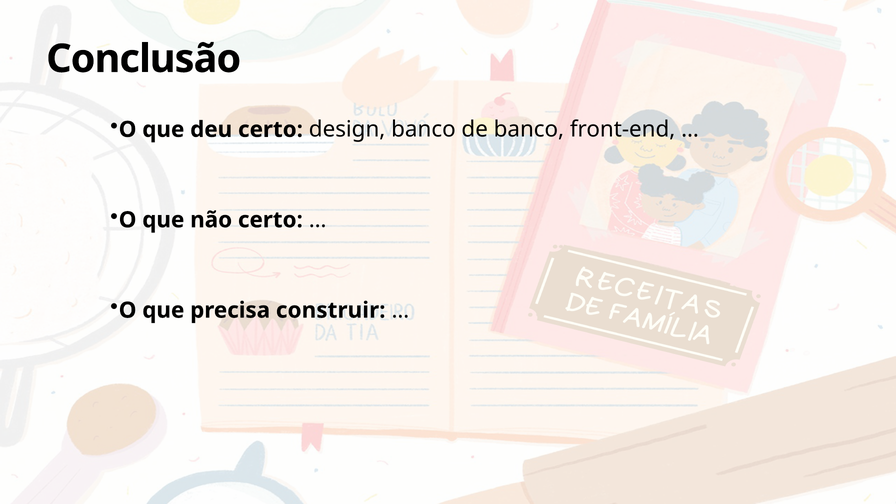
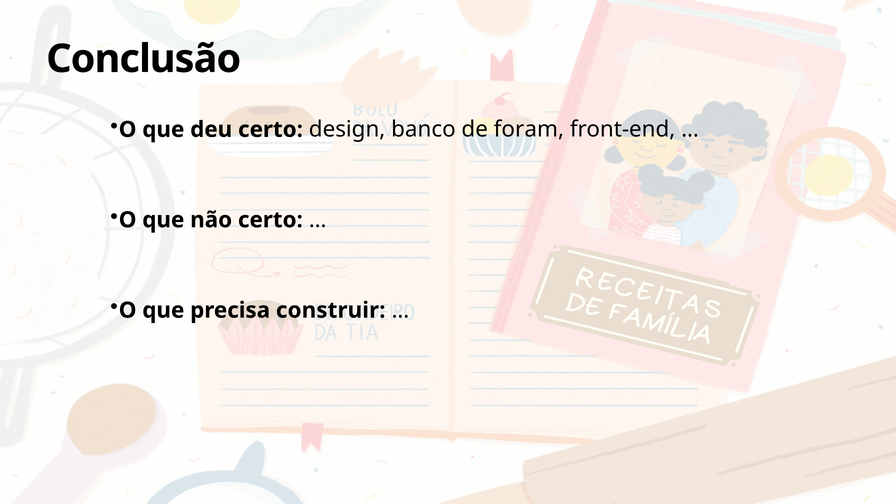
de banco: banco -> foram (529, 130)
